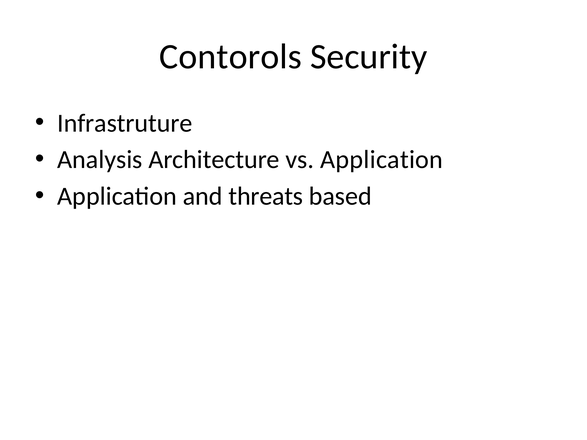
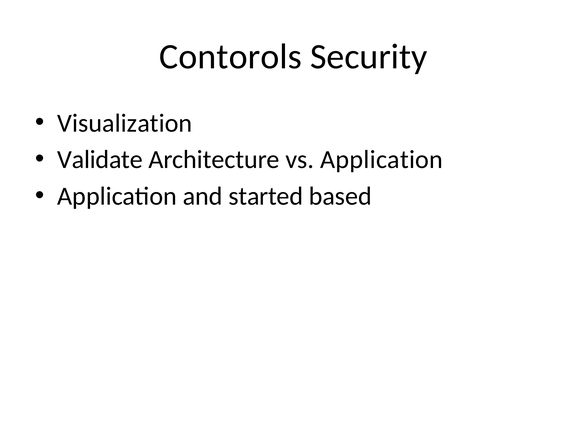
Infrastruture: Infrastruture -> Visualization (125, 123)
Analysis: Analysis -> Validate (100, 160)
threats: threats -> started (266, 196)
